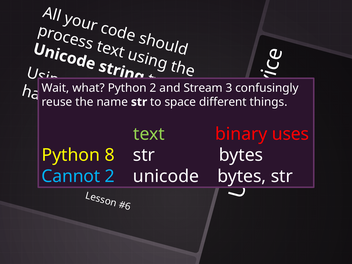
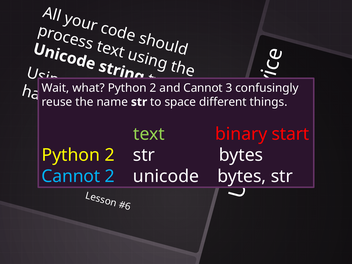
Stream: Stream -> Cannot (203, 88)
uses: uses -> start (291, 134)
8: 8 -> 2 (110, 155)
